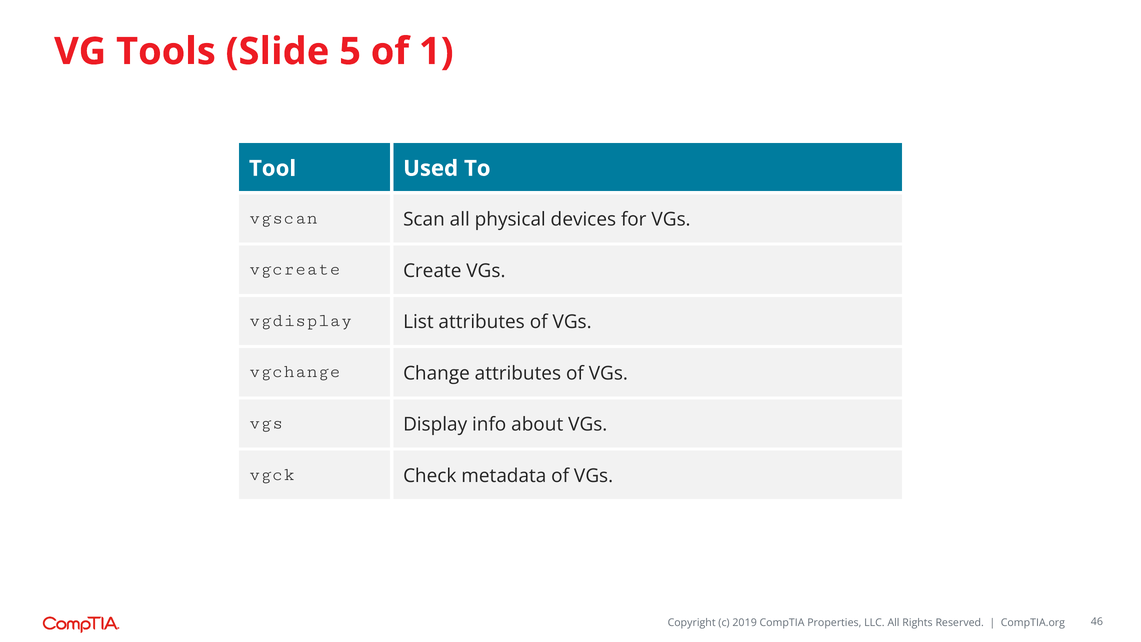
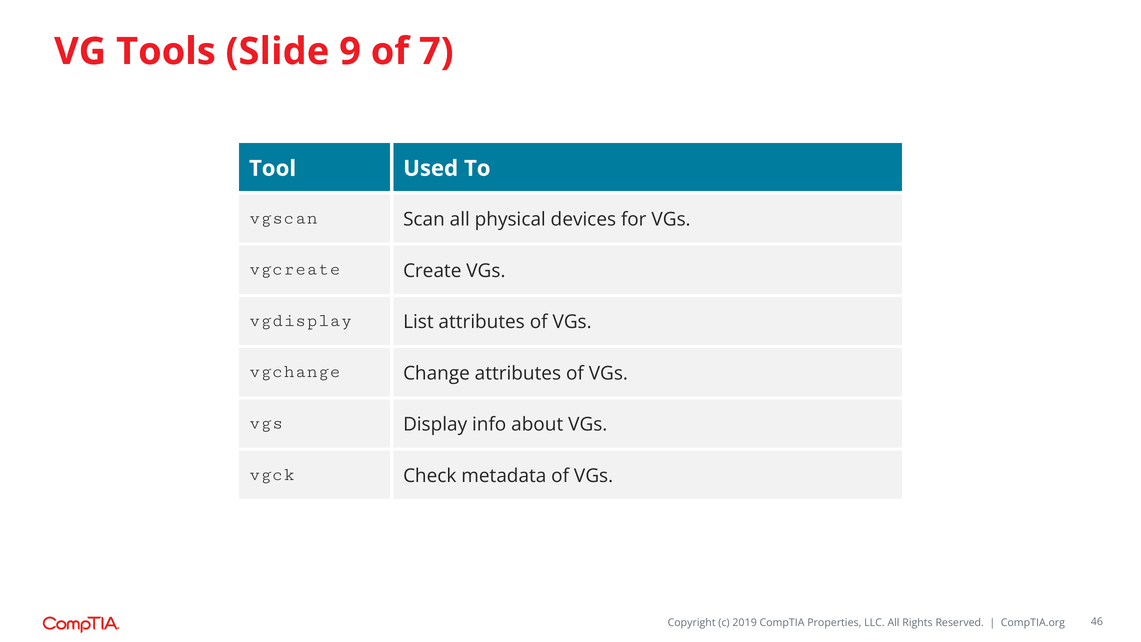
5: 5 -> 9 (350, 52)
1: 1 -> 7 (436, 52)
